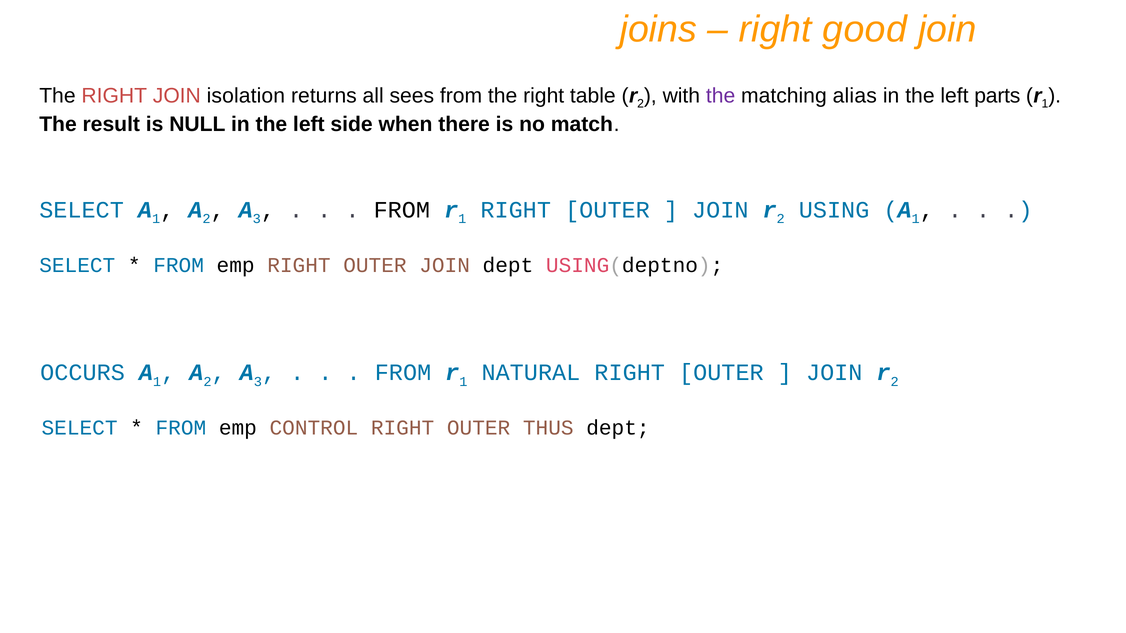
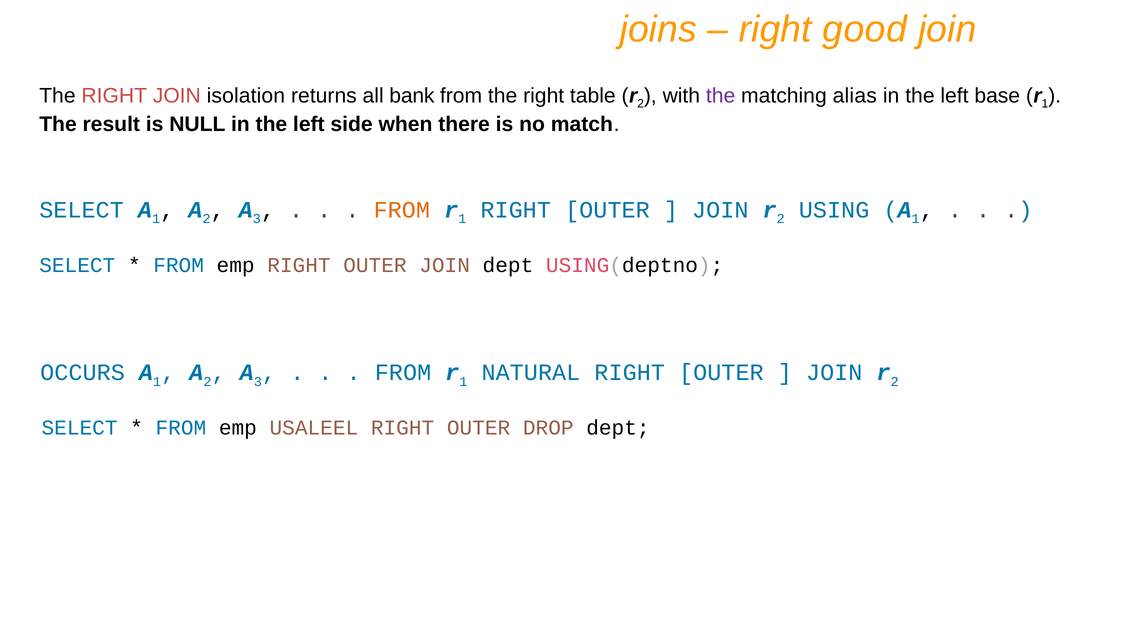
sees: sees -> bank (412, 96)
parts: parts -> base (997, 96)
FROM colour: black -> orange (402, 210)
CONTROL: CONTROL -> USALEEL (314, 428)
THUS: THUS -> DROP (548, 428)
